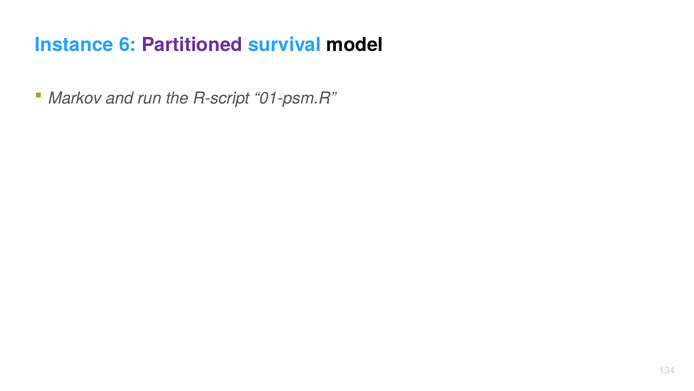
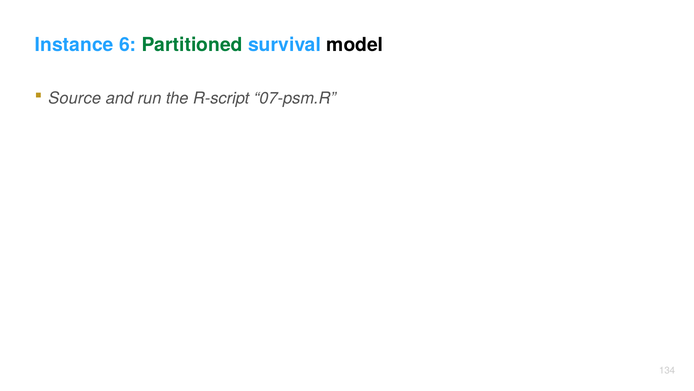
Partitioned colour: purple -> green (192, 45)
Markov: Markov -> Source (75, 98)
01-psm.R: 01-psm.R -> 07-psm.R (295, 98)
